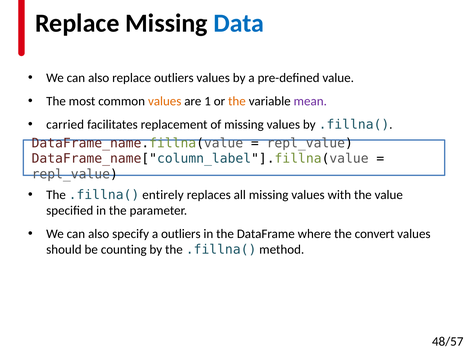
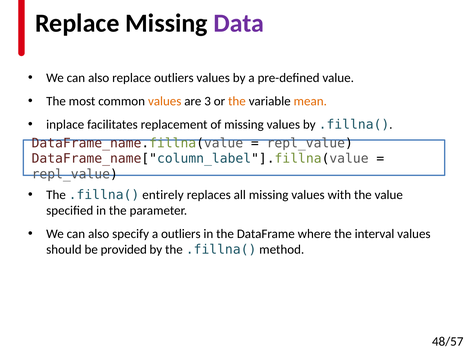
Data colour: blue -> purple (239, 23)
1: 1 -> 3 (208, 101)
mean colour: purple -> orange (310, 101)
carried: carried -> inplace (65, 125)
convert: convert -> interval (375, 234)
counting: counting -> provided (124, 249)
